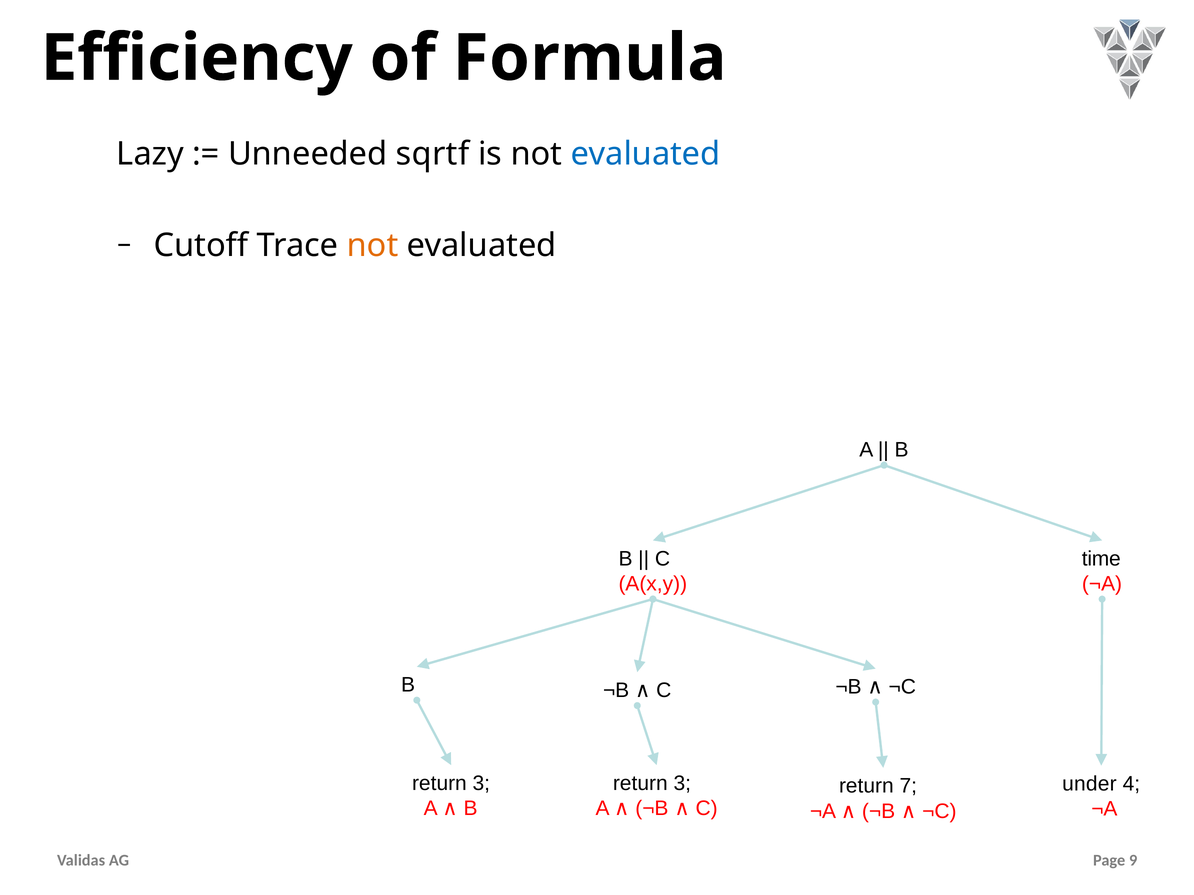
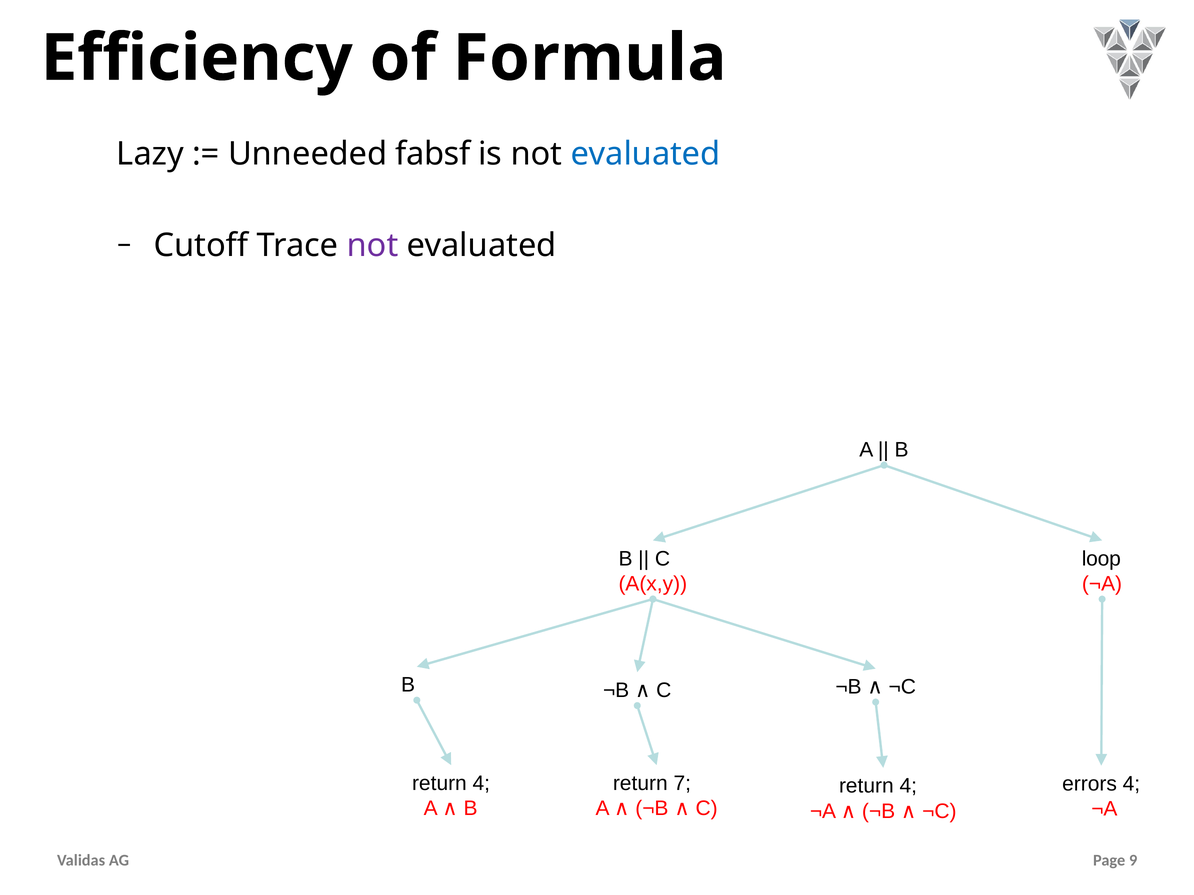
sqrtf: sqrtf -> fabsf (433, 154)
not colour: orange -> purple (373, 245)
time: time -> loop (1101, 559)
3: 3 -> 4 (481, 784)
3: 3 -> 7 (682, 784)
under: under -> errors (1090, 784)
7: 7 -> 4 (908, 786)
